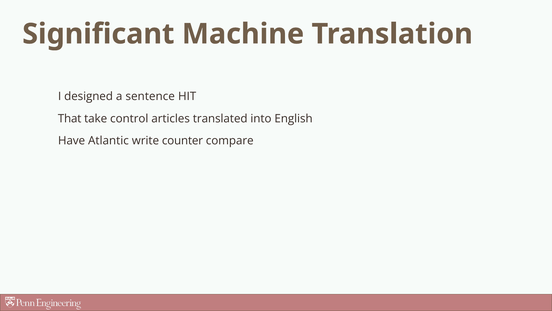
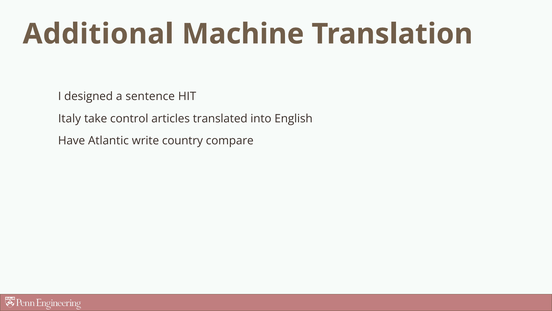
Significant: Significant -> Additional (98, 34)
That: That -> Italy (70, 118)
counter: counter -> country (182, 141)
